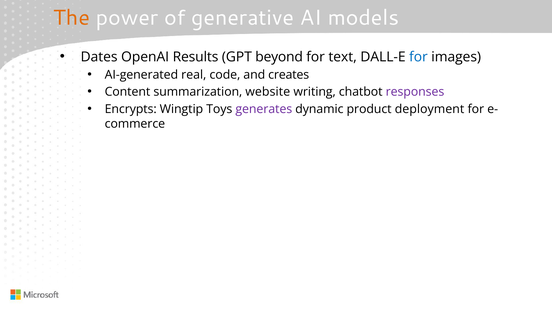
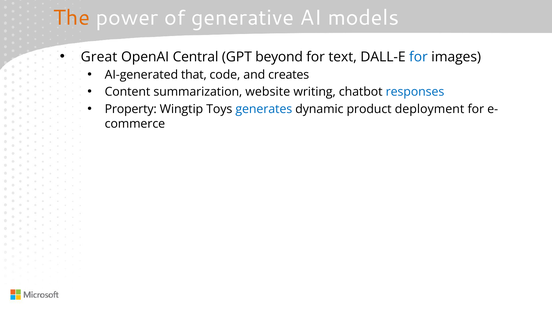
Dates: Dates -> Great (99, 57)
Results: Results -> Central (196, 57)
real: real -> that (194, 75)
responses colour: purple -> blue (415, 92)
Encrypts: Encrypts -> Property (131, 109)
generates colour: purple -> blue (264, 109)
